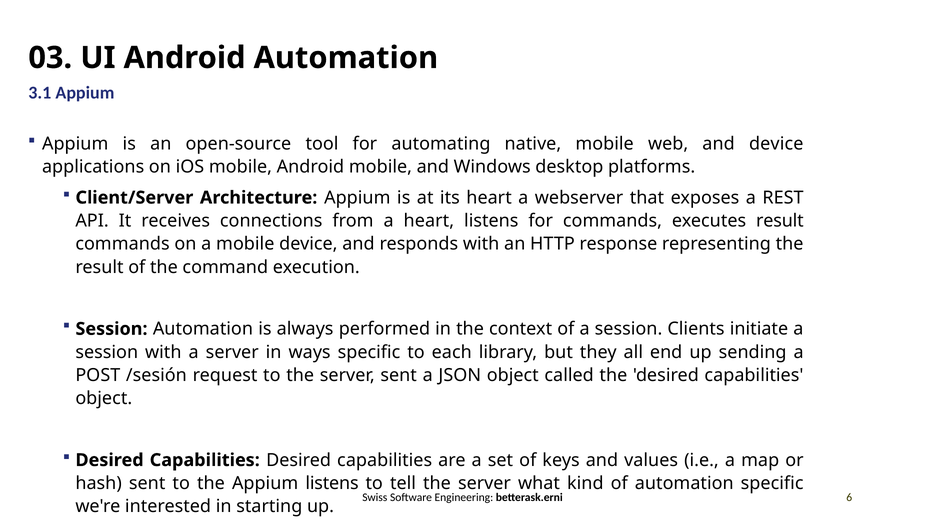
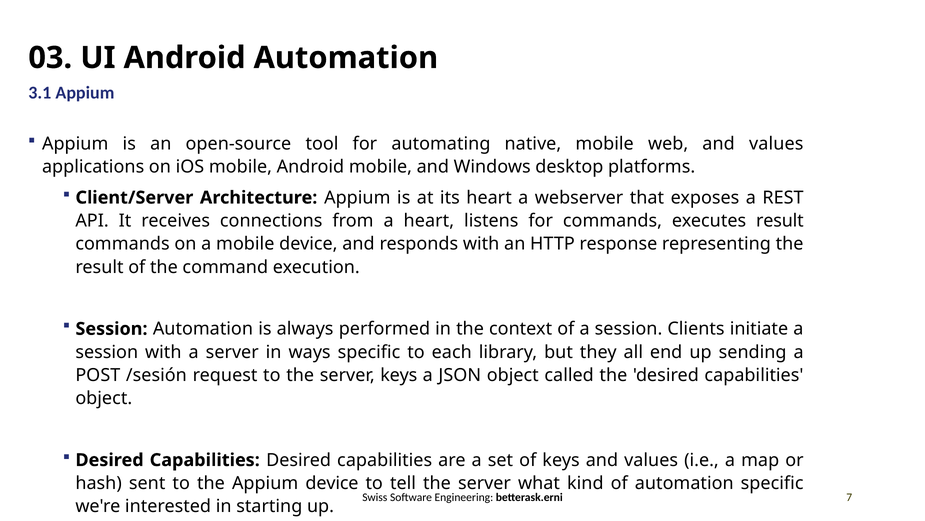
web and device: device -> values (776, 143)
server sent: sent -> keys (399, 375)
Appium listens: listens -> device (332, 483)
6: 6 -> 7 (849, 497)
